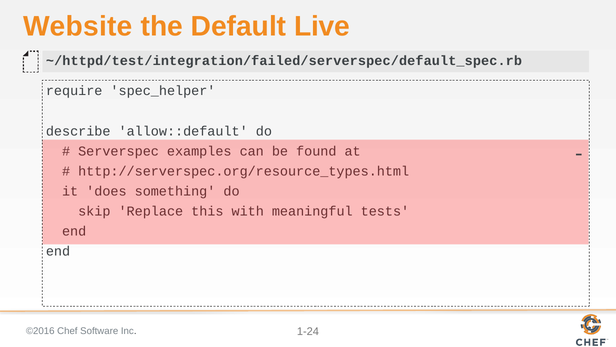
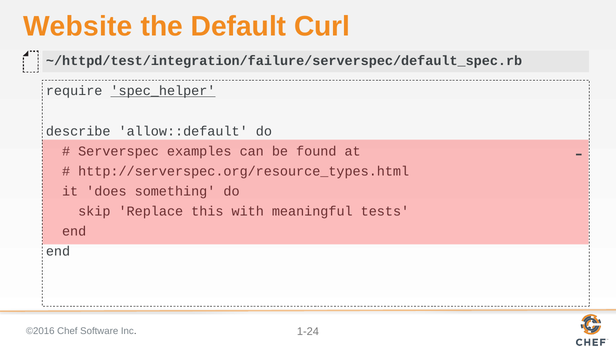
Live: Live -> Curl (322, 27)
~/httpd/test/integration/failed/serverspec/default_spec.rb: ~/httpd/test/integration/failed/serverspec/default_spec.rb -> ~/httpd/test/integration/failure/serverspec/default_spec.rb (284, 61)
spec_helper underline: none -> present (163, 91)
